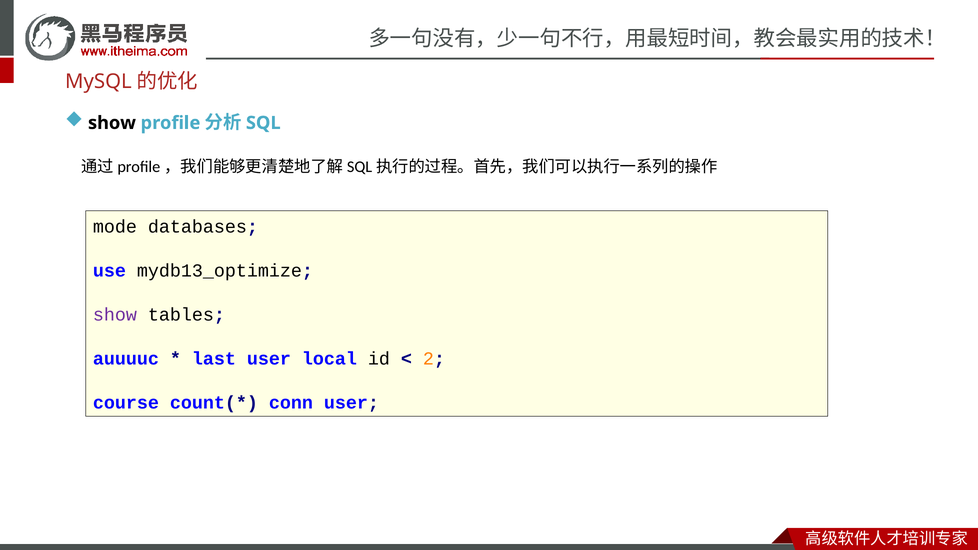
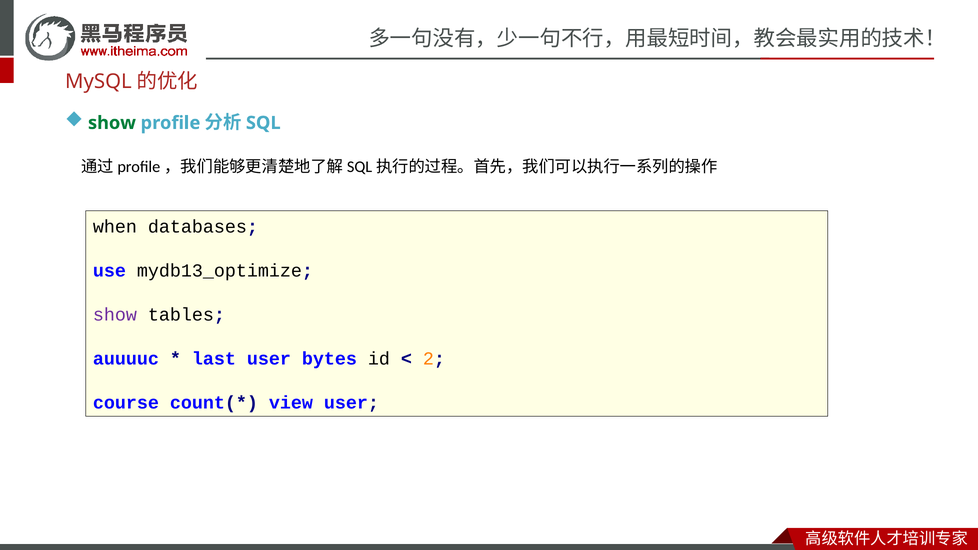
show colour: black -> green (112, 123)
mode: mode -> when (115, 227)
local: local -> bytes (329, 359)
conn: conn -> view (291, 403)
